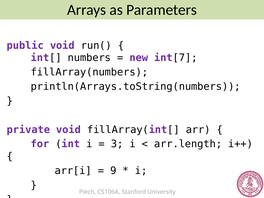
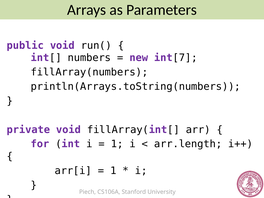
3: 3 -> 1 (117, 144)
9: 9 -> 1 (113, 171)
